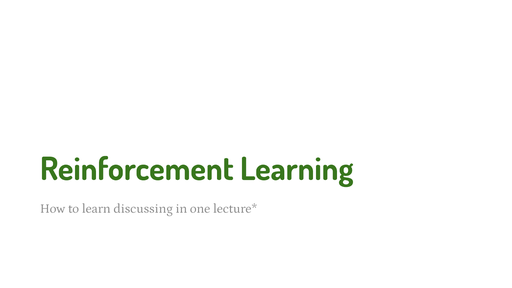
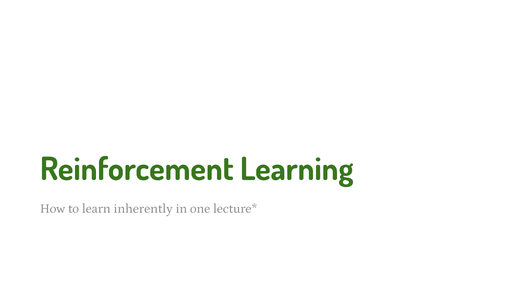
discussing: discussing -> inherently (143, 209)
